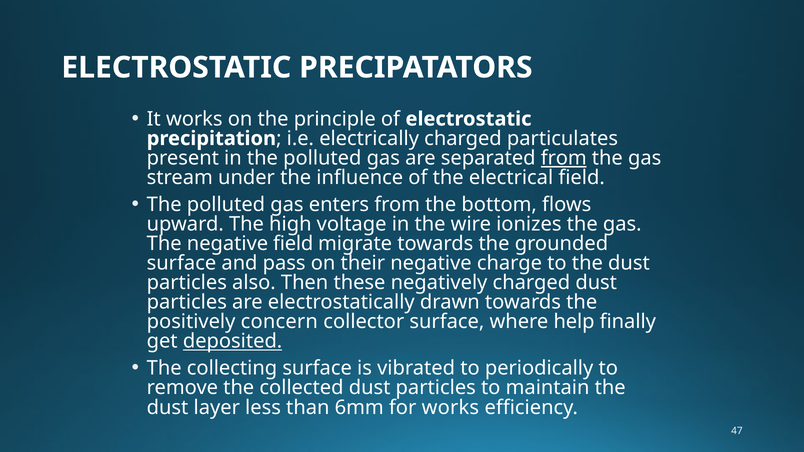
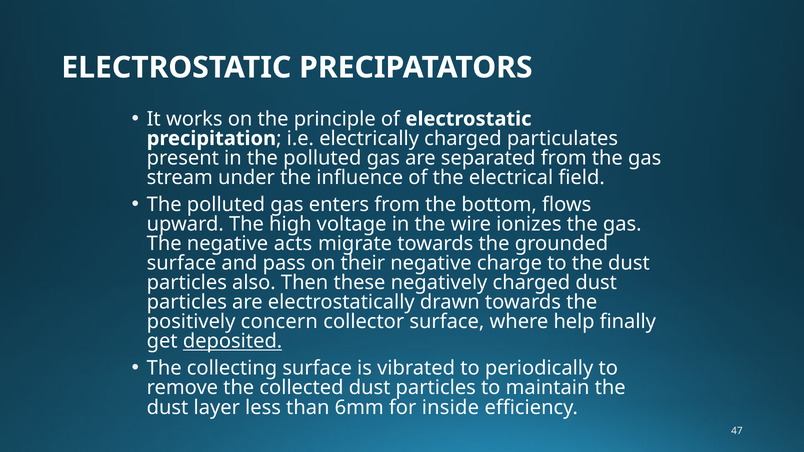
from underline: present -> none (564, 158)
negative field: field -> acts (293, 244)
for works: works -> inside (450, 408)
